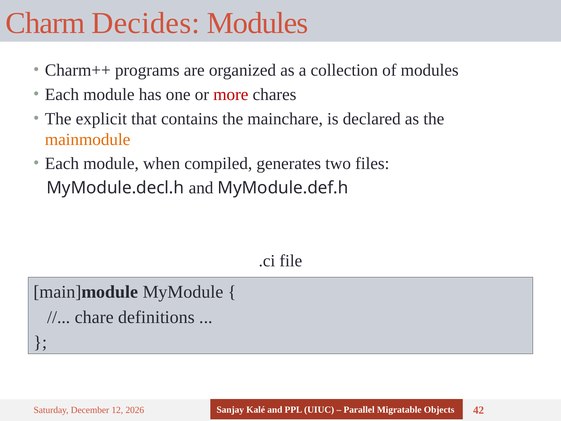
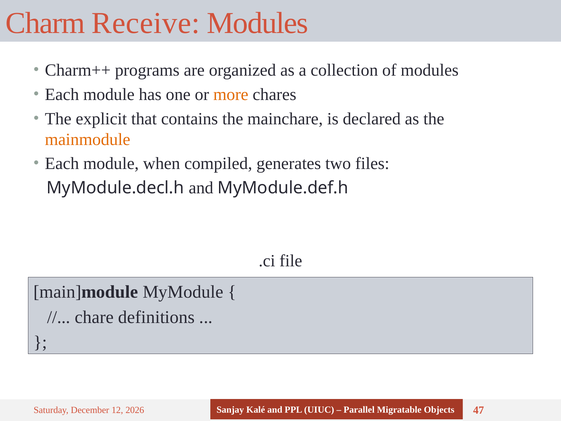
Decides: Decides -> Receive (146, 23)
more colour: red -> orange (231, 94)
42: 42 -> 47 (479, 410)
